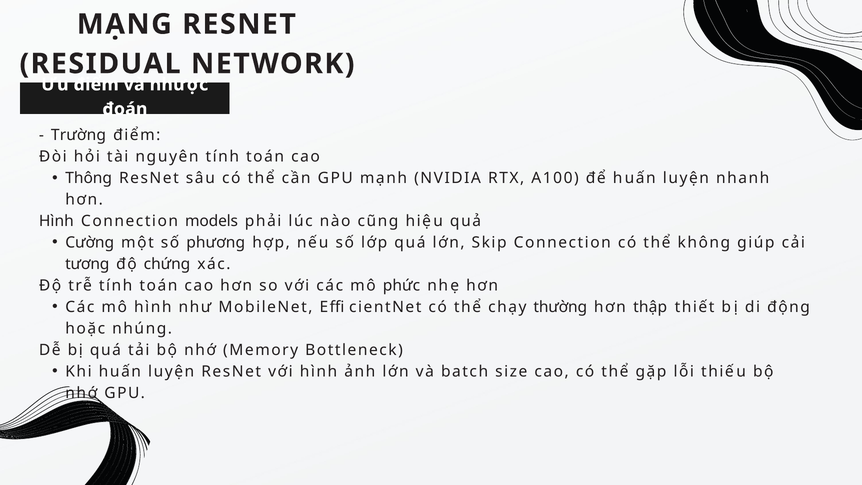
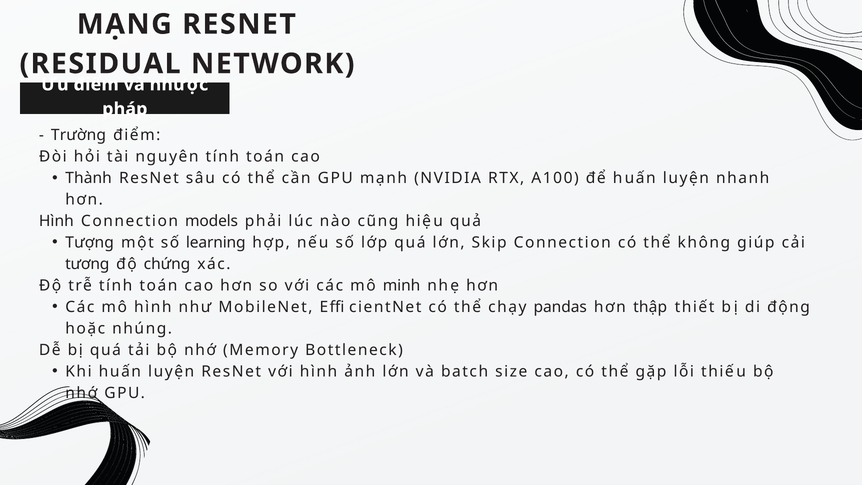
đoán: đoán -> pháp (125, 109)
Thông: Thông -> Thành (89, 178)
Cường: Cường -> Tượng (90, 243)
phương: phương -> learning (216, 243)
phức: phức -> minh (402, 286)
thường: thường -> pandas (560, 307)
